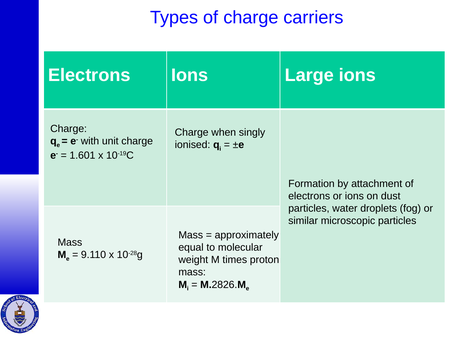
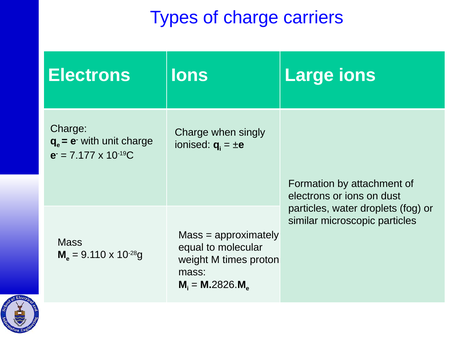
1.601: 1.601 -> 7.177 (82, 155)
